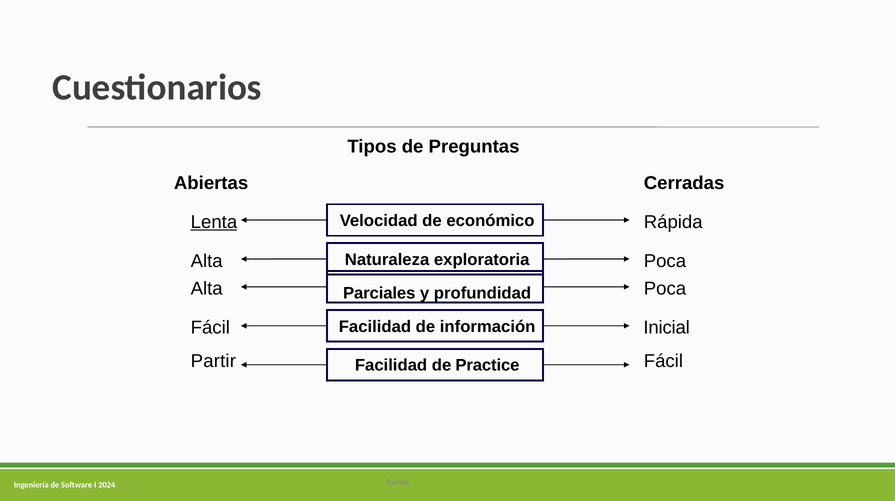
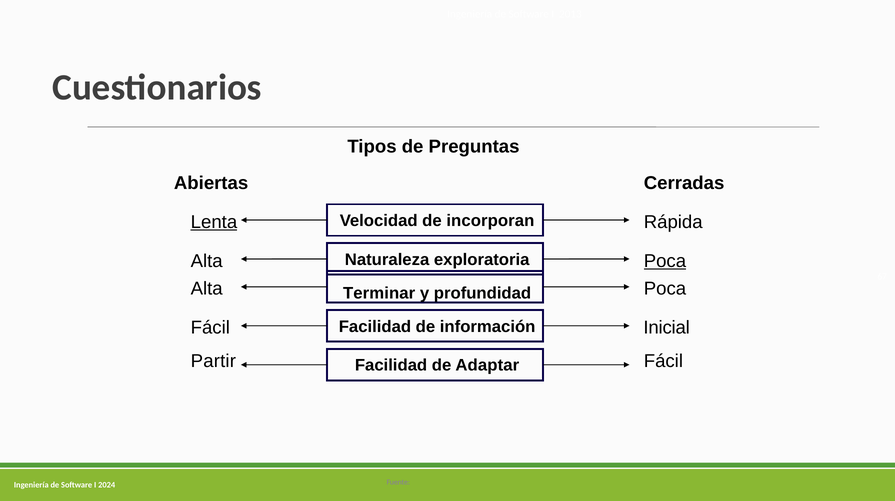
económico: económico -> incorporan (490, 221)
Poca underline: none -> present (665, 261)
Parciales: Parciales -> Terminar (379, 293)
Practice: Practice -> Adaptar (487, 366)
